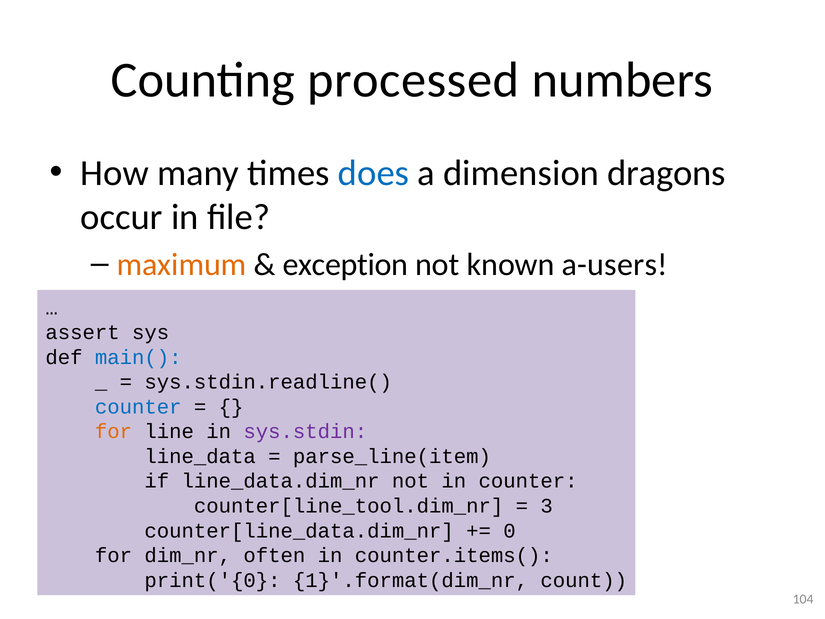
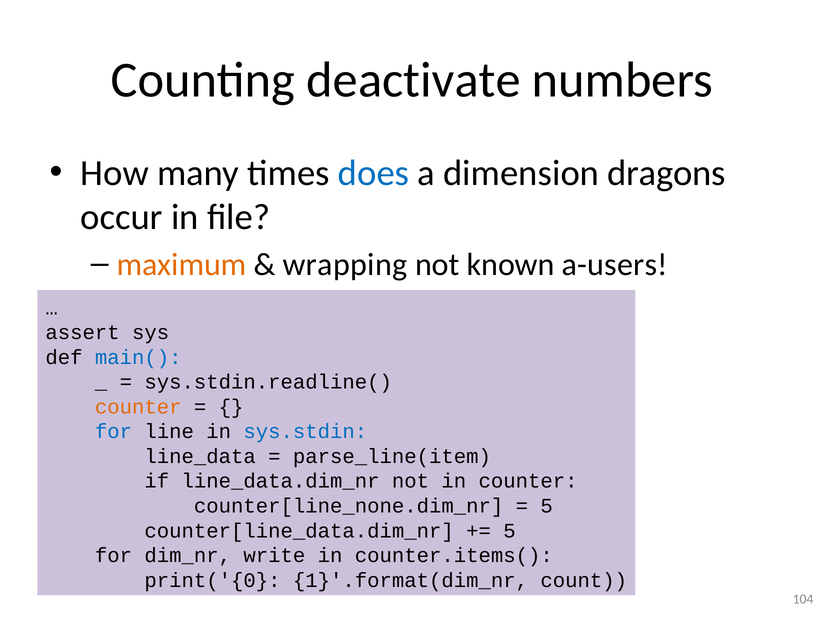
processed: processed -> deactivate (414, 80)
exception: exception -> wrapping (345, 264)
counter colour: blue -> orange (138, 407)
for colour: orange -> blue (114, 431)
sys.stdin colour: purple -> blue (305, 431)
counter[line_tool.dim_nr: counter[line_tool.dim_nr -> counter[line_none.dim_nr (349, 506)
3: 3 -> 5 (547, 506)
0: 0 -> 5 (510, 530)
often: often -> write (274, 555)
